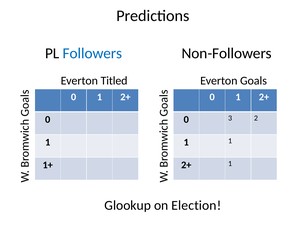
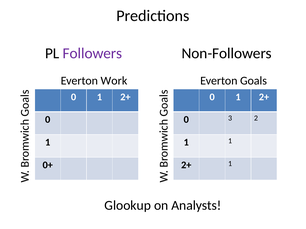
Followers colour: blue -> purple (92, 53)
Titled: Titled -> Work (114, 81)
1+: 1+ -> 0+ (48, 165)
Election: Election -> Analysts (196, 206)
